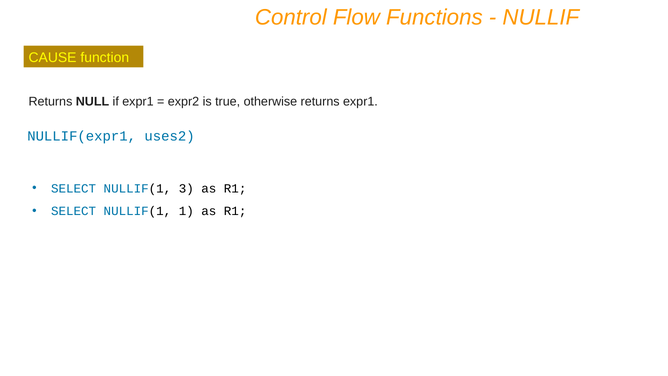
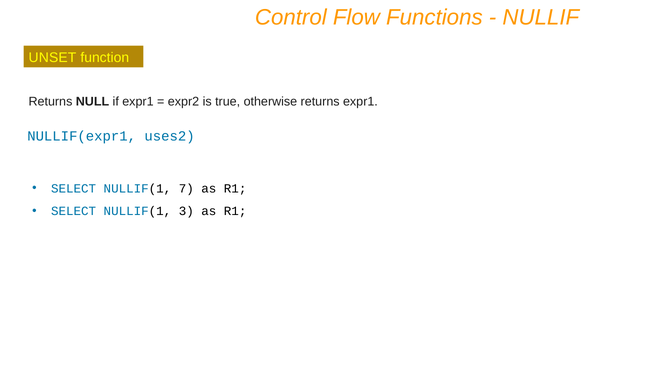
CAUSE: CAUSE -> UNSET (52, 57)
3: 3 -> 7 (186, 188)
1: 1 -> 3 (186, 211)
